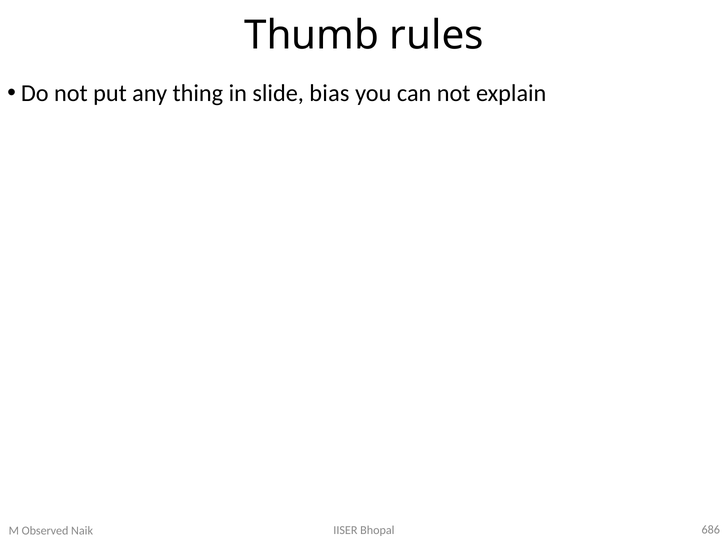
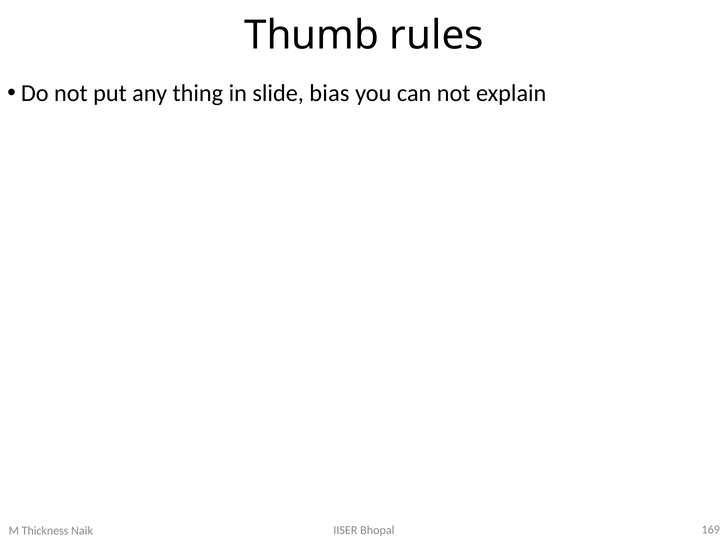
686: 686 -> 169 (711, 530)
Observed: Observed -> Thickness (45, 531)
